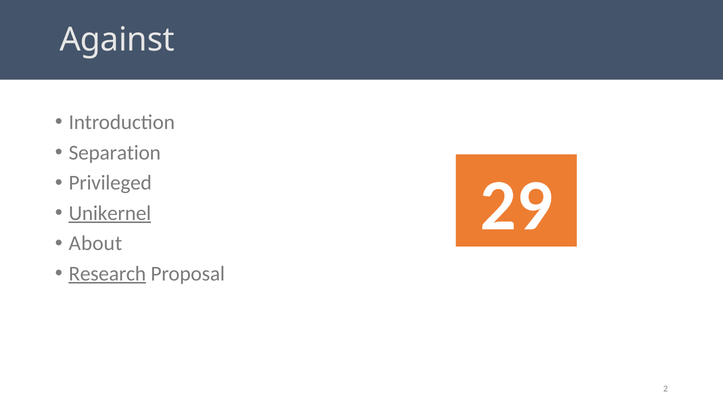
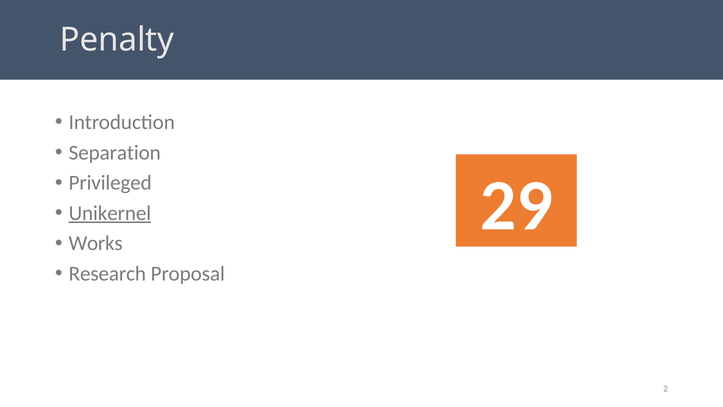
Against: Against -> Penalty (117, 40)
About: About -> Works (96, 243)
Research underline: present -> none (107, 274)
